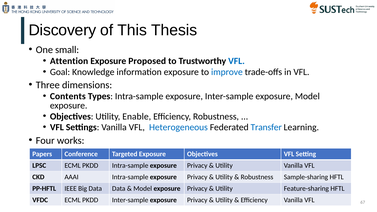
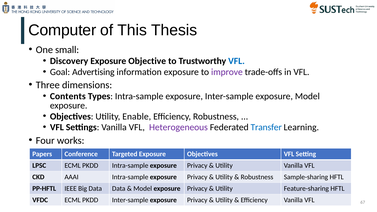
Discovery: Discovery -> Computer (62, 30)
Attention: Attention -> Discovery (69, 61)
Proposed: Proposed -> Objective (147, 61)
Knowledge: Knowledge -> Advertising (93, 72)
improve colour: blue -> purple (227, 72)
Heterogeneous colour: blue -> purple (178, 127)
